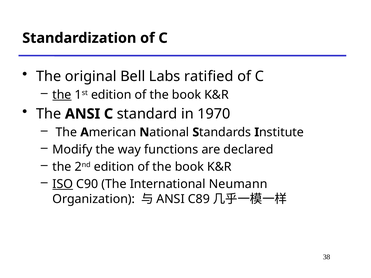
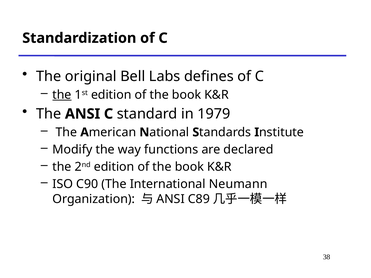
ratified: ratified -> defines (209, 76)
1970: 1970 -> 1979 (214, 114)
ISO underline: present -> none (63, 184)
